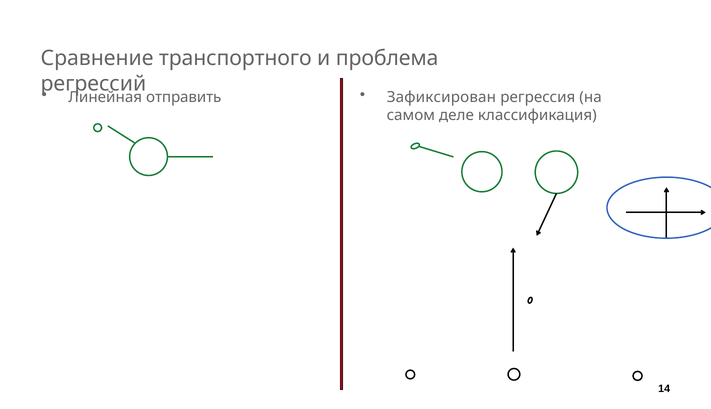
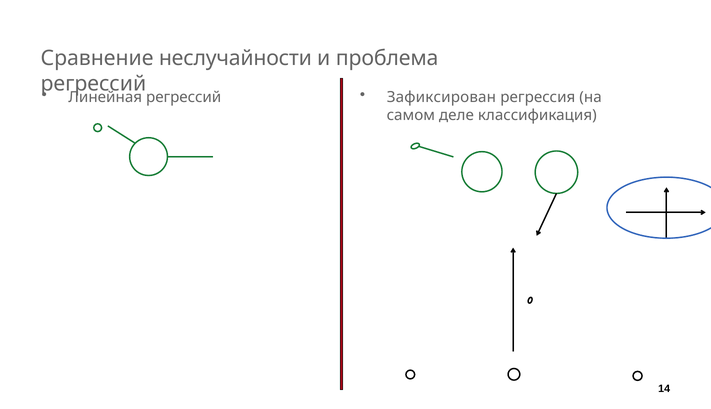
транспортного: транспортного -> неслучайности (235, 58)
отправить: отправить -> регрессий (184, 97)
